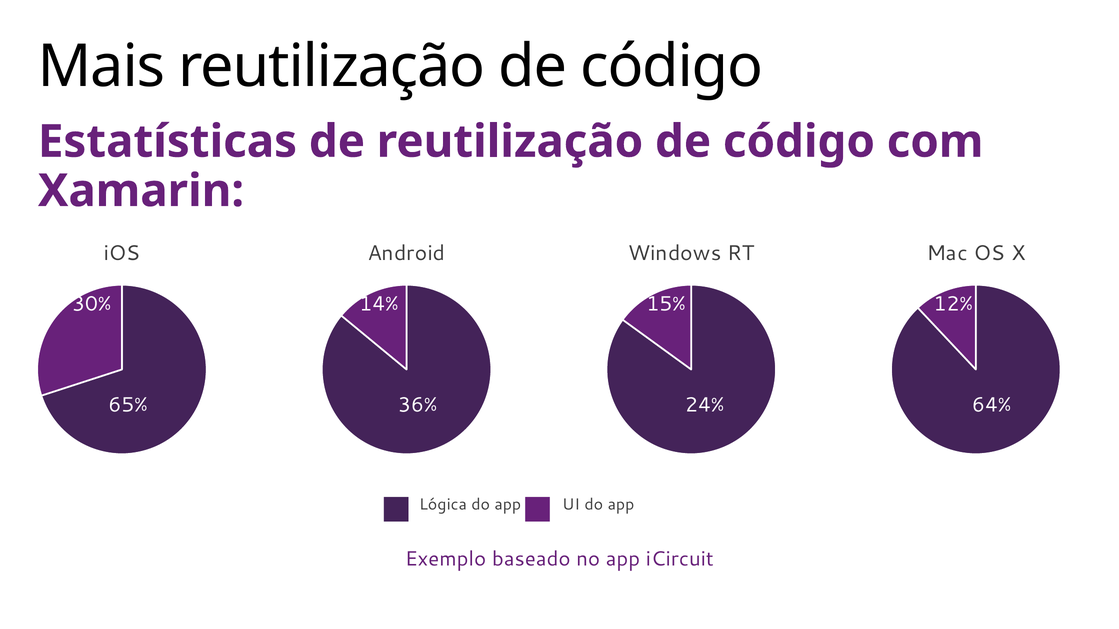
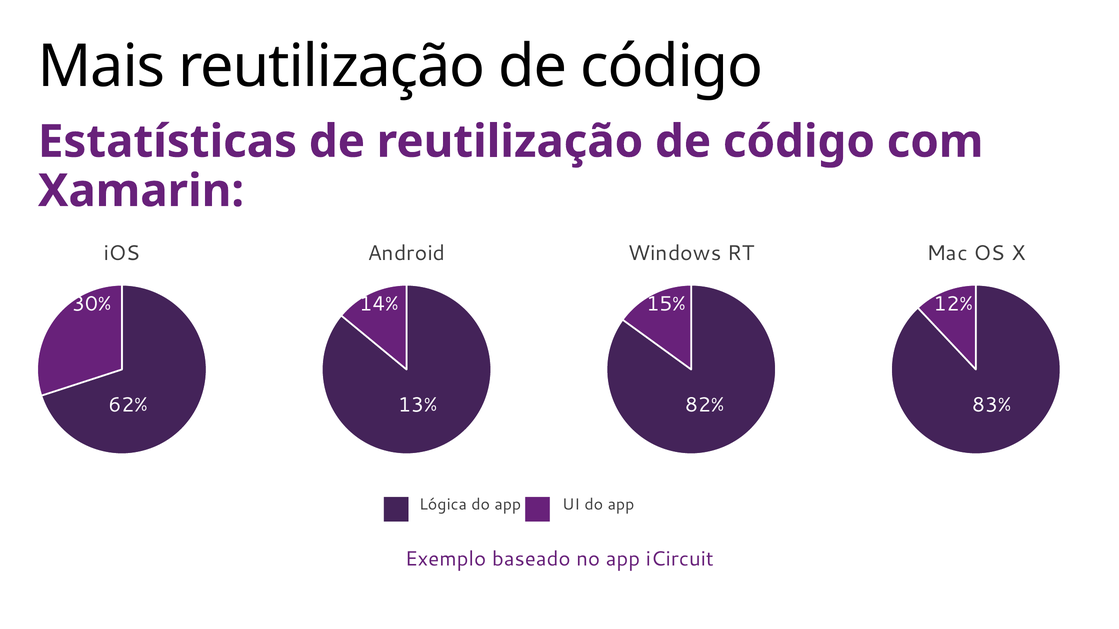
65%: 65% -> 62% (128, 405)
36%: 36% -> 13% (418, 405)
24%: 24% -> 82% (705, 405)
64%: 64% -> 83% (992, 405)
